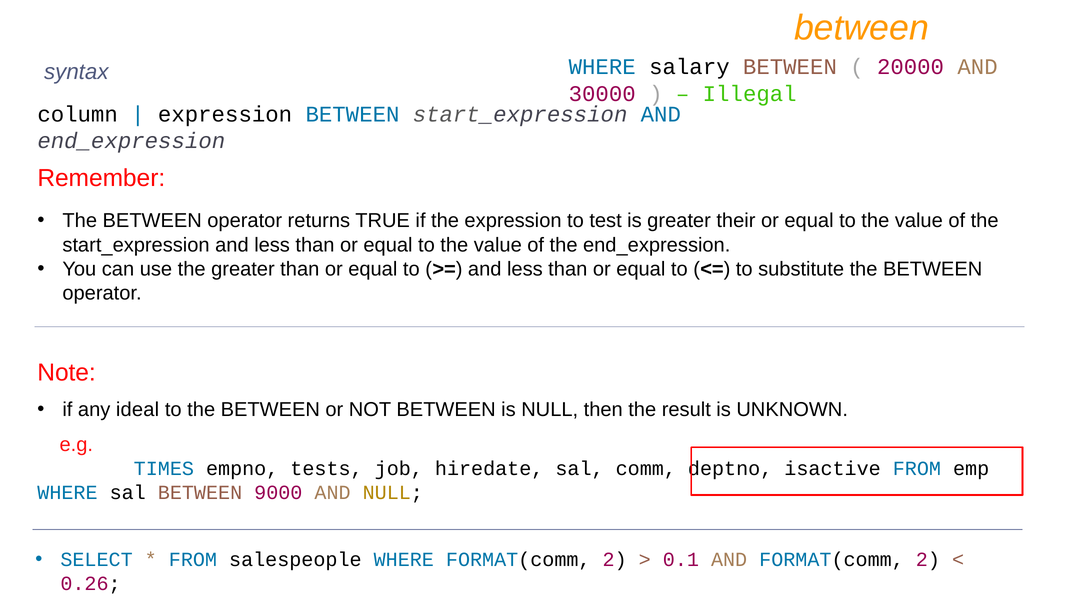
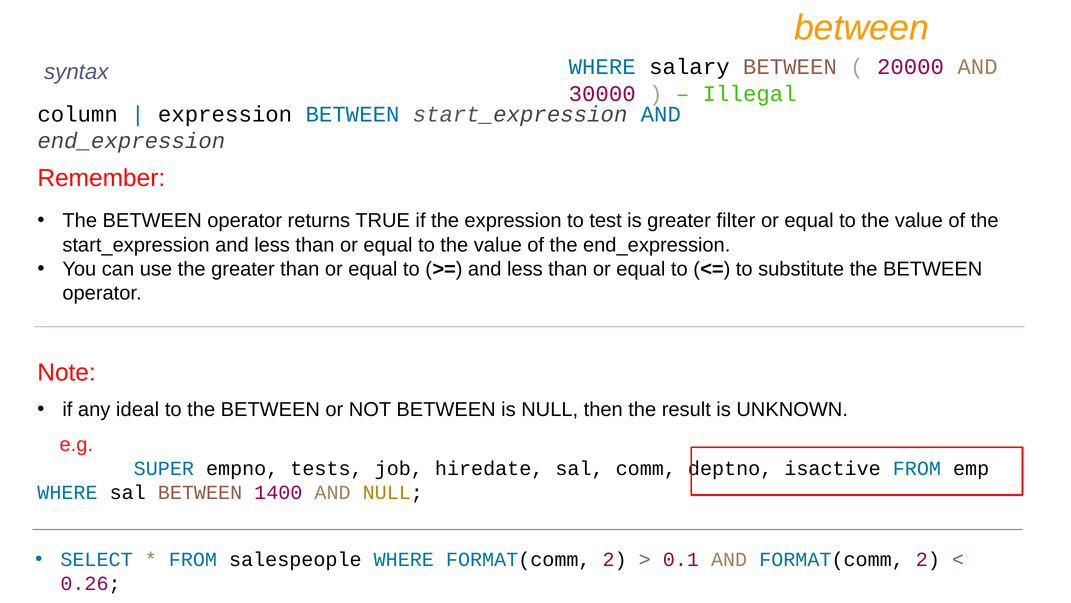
their: their -> filter (736, 221)
TIMES: TIMES -> SUPER (164, 468)
9000: 9000 -> 1400 (278, 492)
